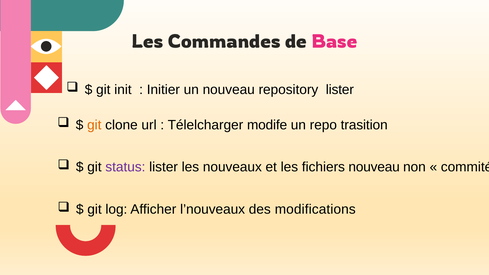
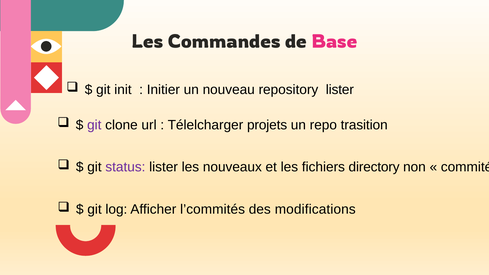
git colour: orange -> purple (94, 125)
modife: modife -> projets (267, 125)
fichiers nouveau: nouveau -> directory (374, 167)
l’nouveaux: l’nouveaux -> l’commités (213, 210)
